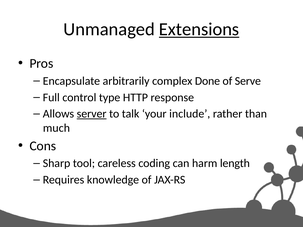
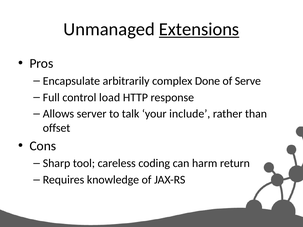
type: type -> load (110, 97)
server underline: present -> none (92, 114)
much: much -> offset (57, 128)
length: length -> return (235, 164)
